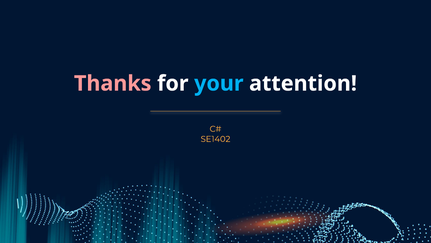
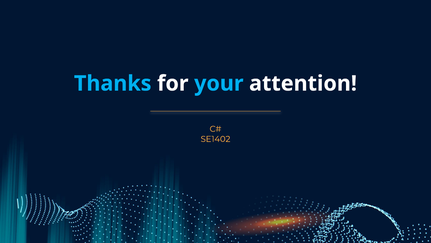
Thanks colour: pink -> light blue (113, 83)
